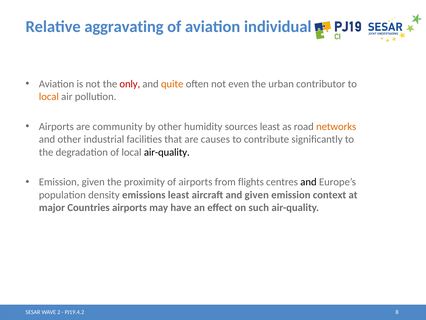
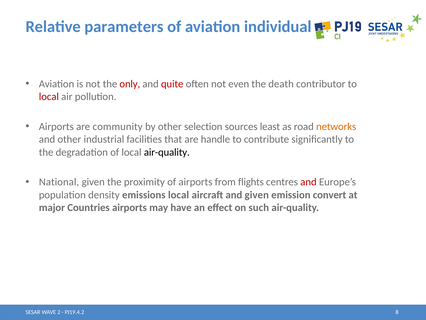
aggravating: aggravating -> parameters (124, 27)
quite colour: orange -> red (172, 84)
urban: urban -> death (281, 84)
local colour: orange -> red (49, 97)
humidity: humidity -> selection (203, 126)
causes: causes -> handle (215, 139)
Emission: Emission -> National (59, 182)
and colour: black -> red (308, 182)
emissions least: least -> local (179, 195)
context: context -> convert (330, 195)
